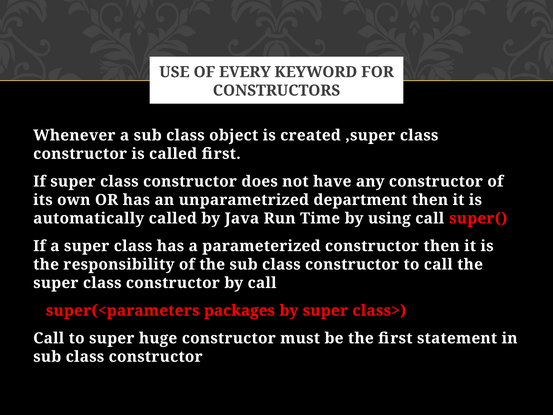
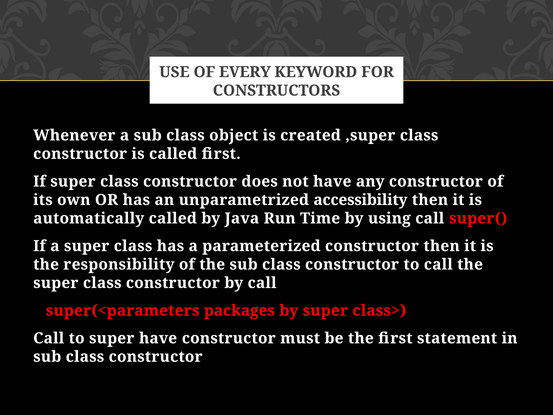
department: department -> accessibility (360, 200)
super huge: huge -> have (158, 338)
